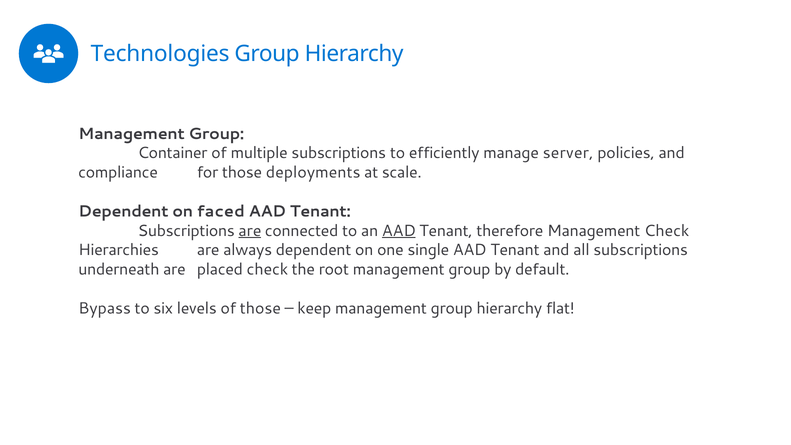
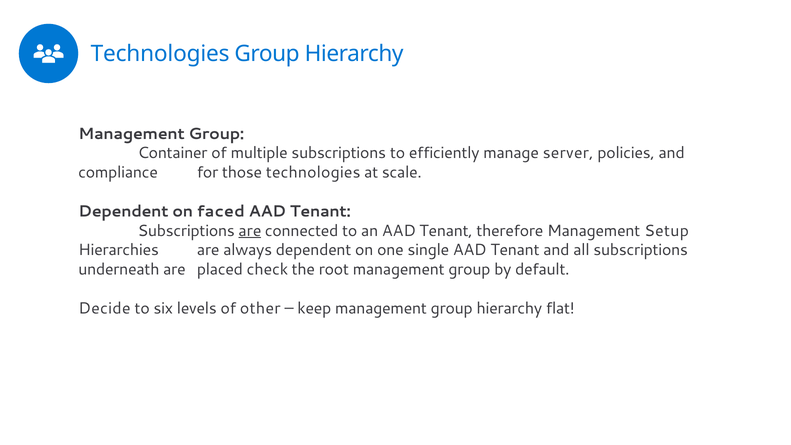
those deployments: deployments -> technologies (313, 173)
AAD underline: present -> none (399, 231)
Management Check: Check -> Setup (667, 231)
Bypass: Bypass -> Decide (104, 308)
of those: those -> other (260, 308)
